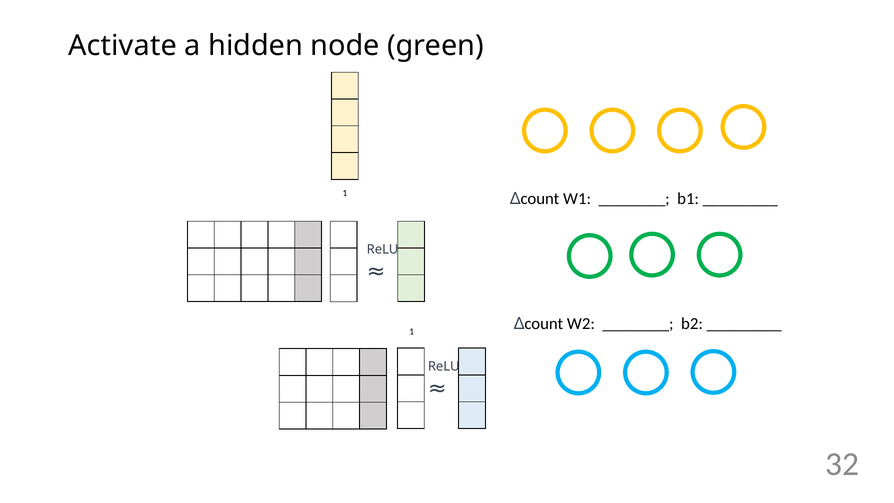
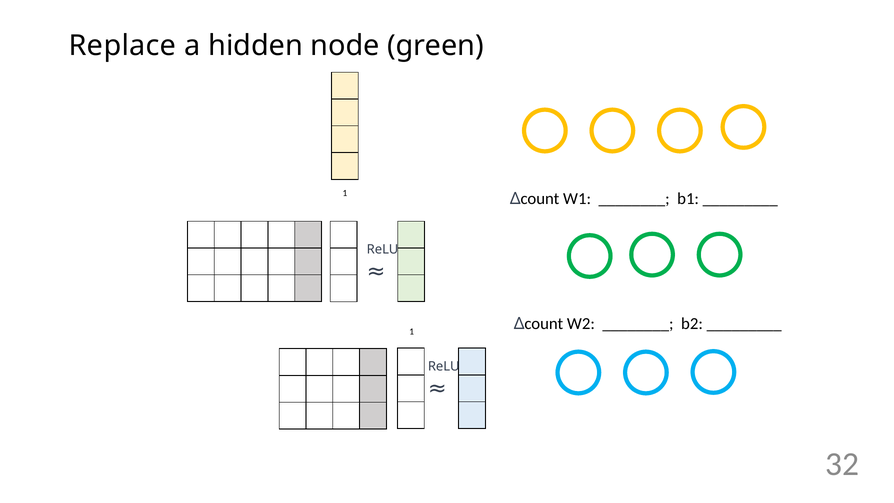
Activate: Activate -> Replace (122, 46)
